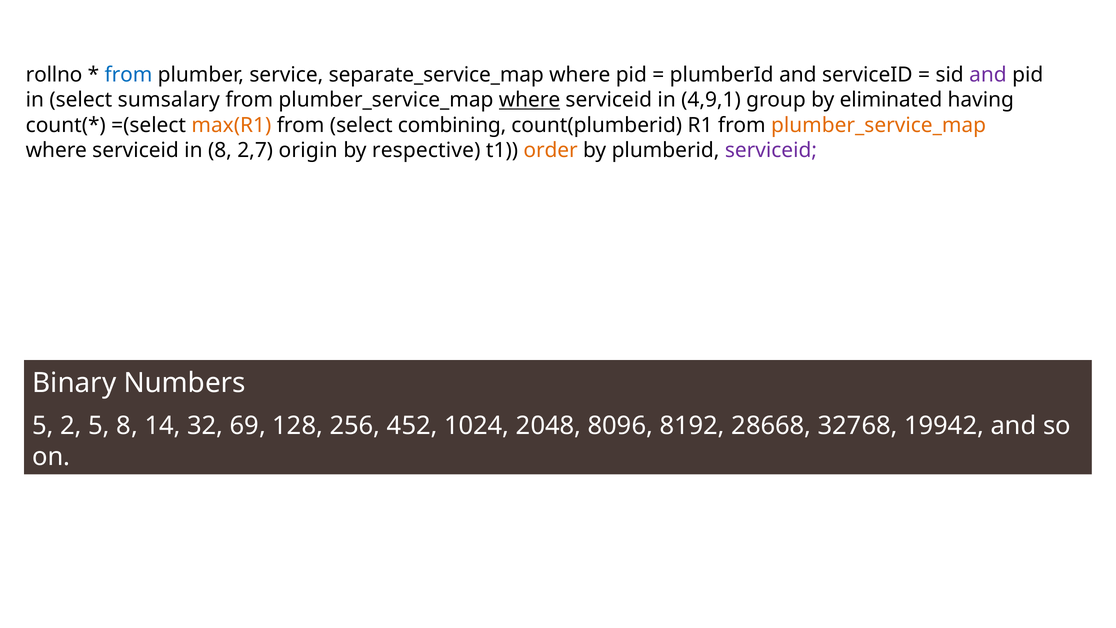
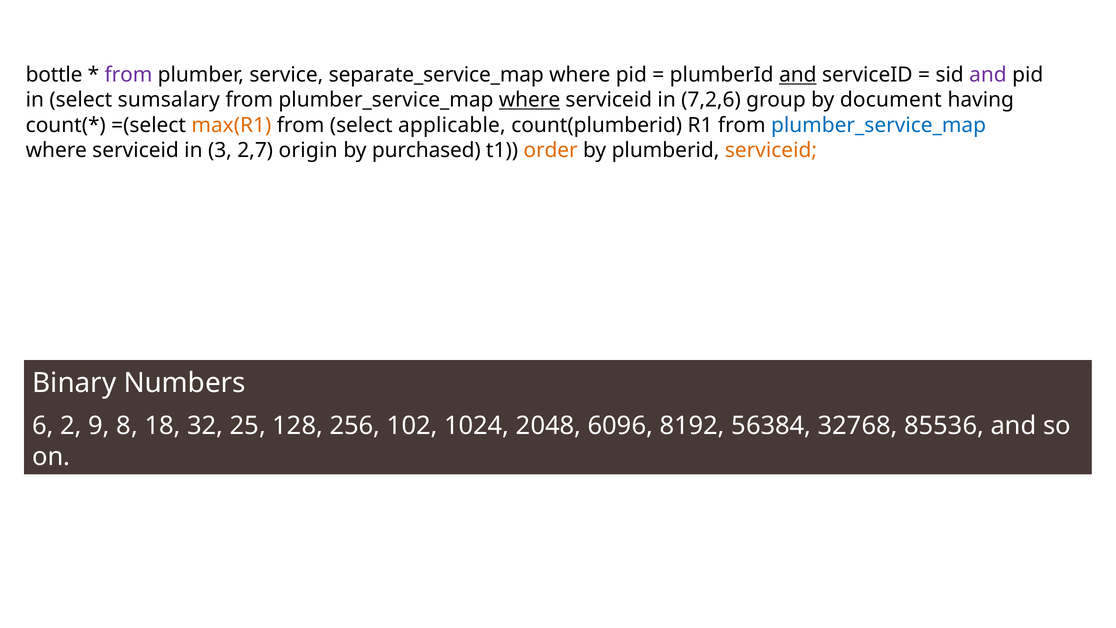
rollno: rollno -> bottle (54, 75)
from colour: blue -> purple (128, 75)
and underline: none -> present (798, 75)
4,9,1: 4,9,1 -> 7,2,6 (711, 100)
eliminated: eliminated -> document (891, 100)
combining: combining -> applicable (452, 125)
plumber_service_map colour: orange -> blue (879, 125)
in 8: 8 -> 3 (220, 150)
respective: respective -> purchased (426, 150)
serviceid colour: purple -> orange (771, 150)
5: 5 -> 6 (43, 426)
2 5: 5 -> 9 (99, 426)
14: 14 -> 18 (163, 426)
69: 69 -> 25 (248, 426)
452: 452 -> 102 (412, 426)
8096: 8096 -> 6096 (620, 426)
28668: 28668 -> 56384 (771, 426)
19942: 19942 -> 85536 (944, 426)
